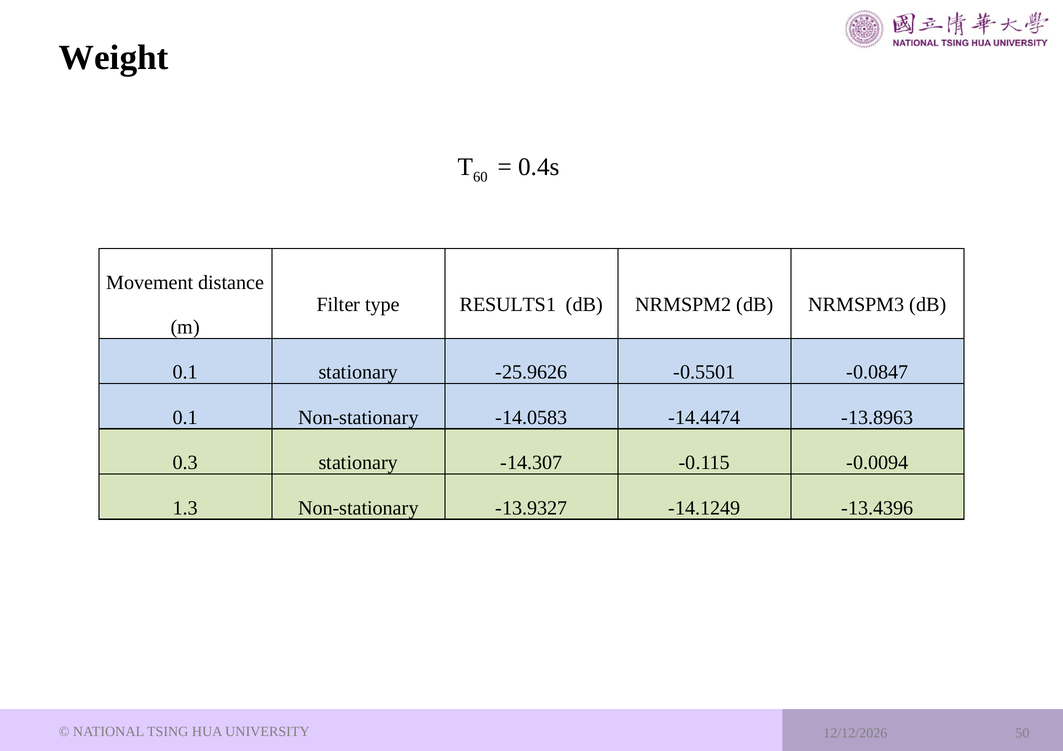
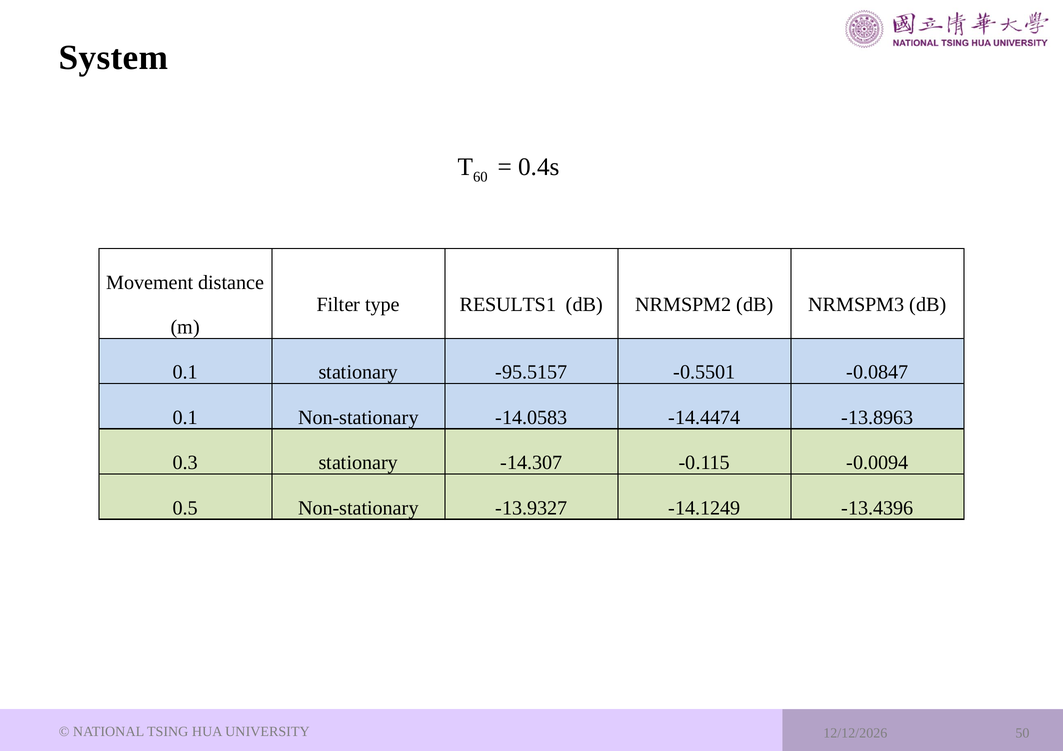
Weight: Weight -> System (114, 58)
-25.9626: -25.9626 -> -95.5157 (531, 373)
1.3: 1.3 -> 0.5 (185, 508)
